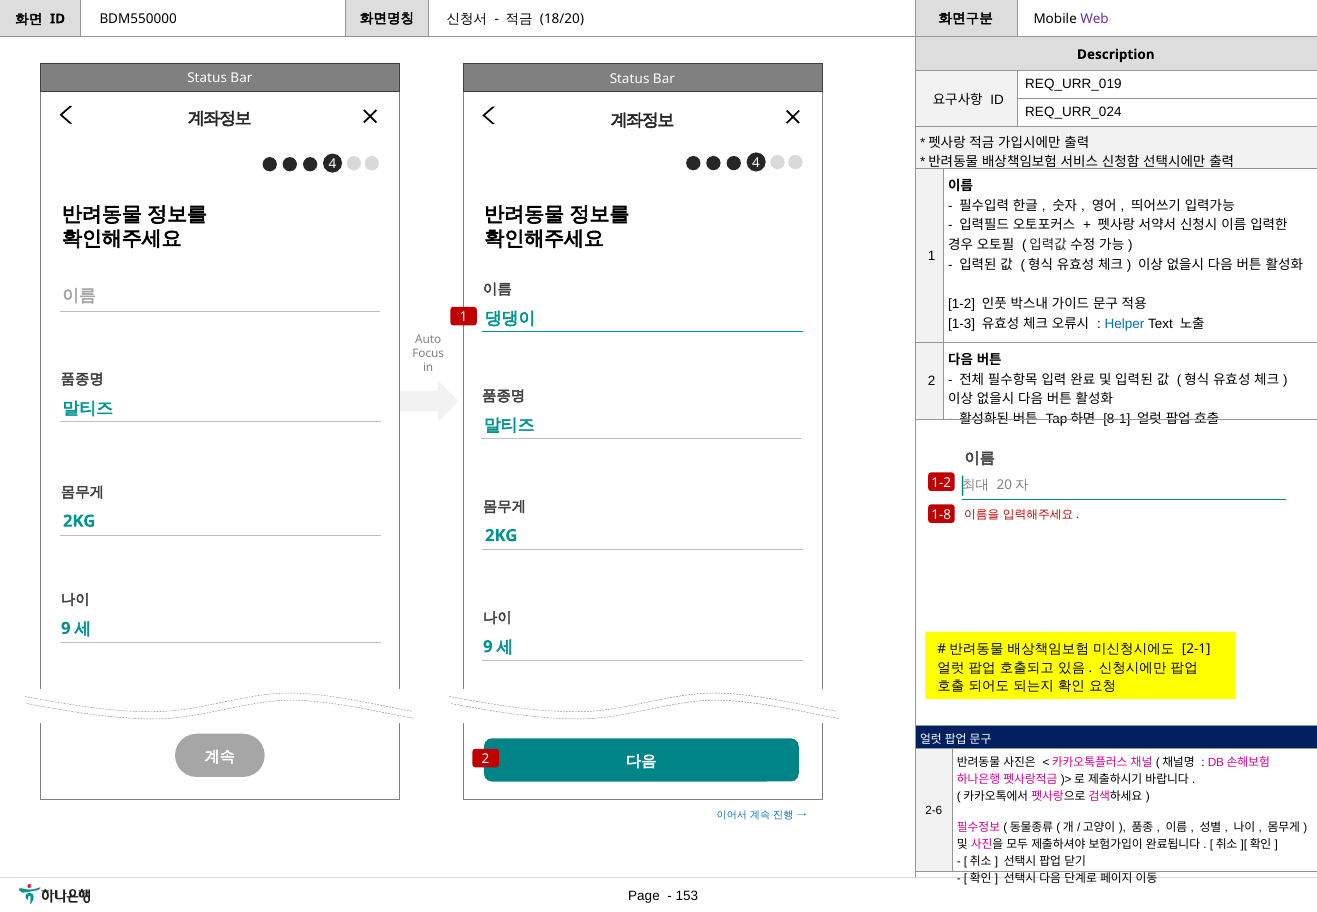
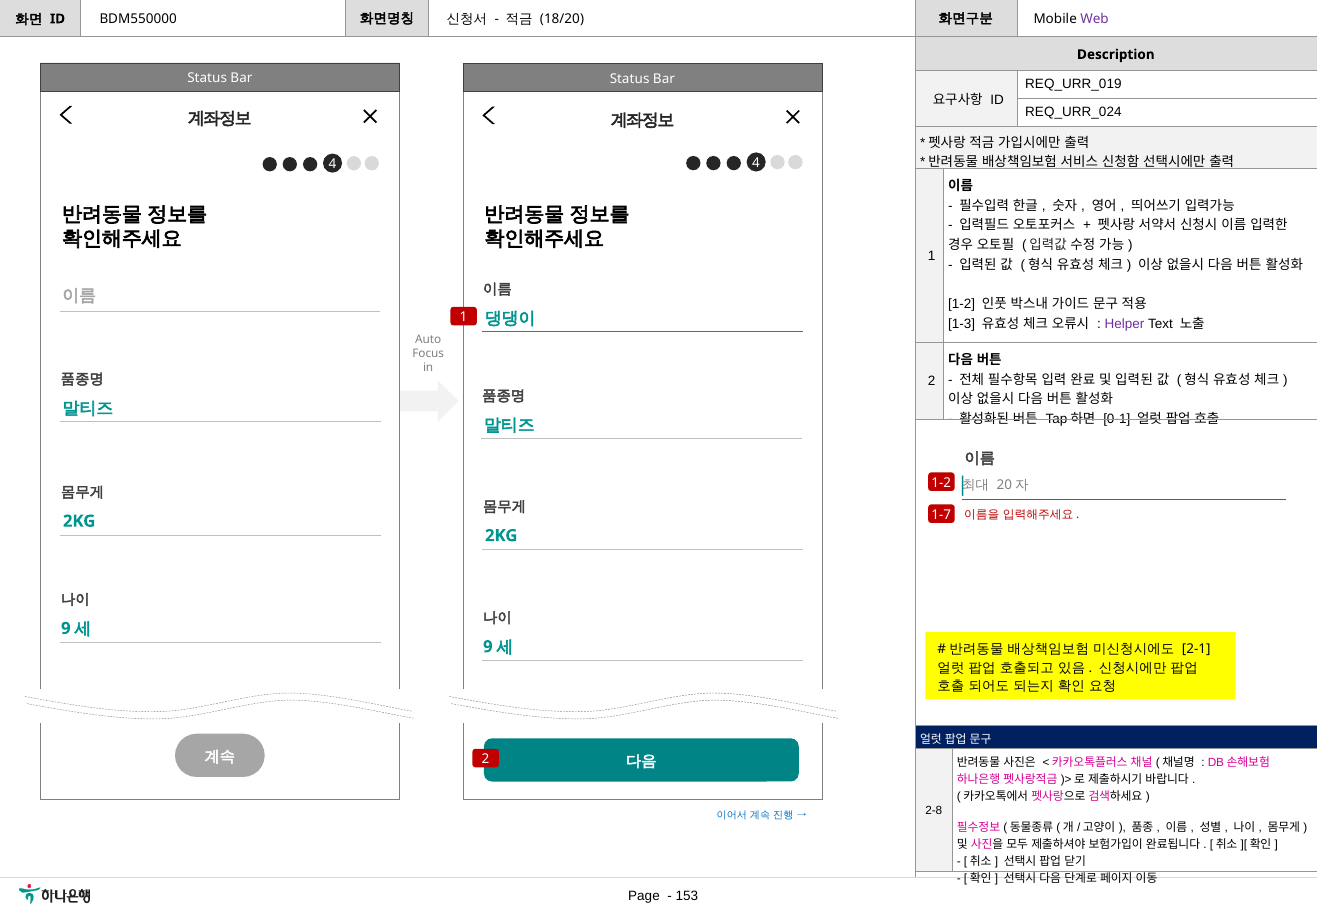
Helper colour: blue -> purple (1125, 324)
8-1: 8-1 -> 0-1 (1117, 419)
1-8: 1-8 -> 1-7 (941, 514)
2-6: 2-6 -> 2-8 (934, 810)
